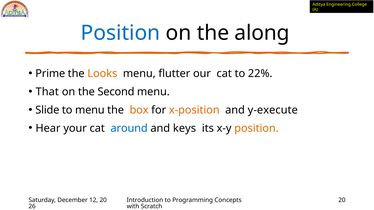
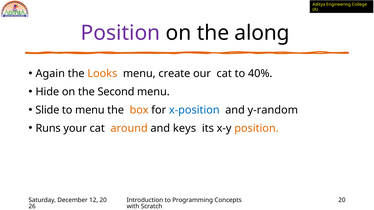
Position colour: blue -> purple (120, 33)
Prime: Prime -> Again (50, 74)
flutter: flutter -> create (174, 74)
22%: 22% -> 40% (260, 74)
That: That -> Hide (47, 92)
x-position colour: orange -> blue (194, 110)
y-execute: y-execute -> y-random (273, 110)
Hear: Hear -> Runs (48, 128)
around colour: blue -> orange (129, 128)
